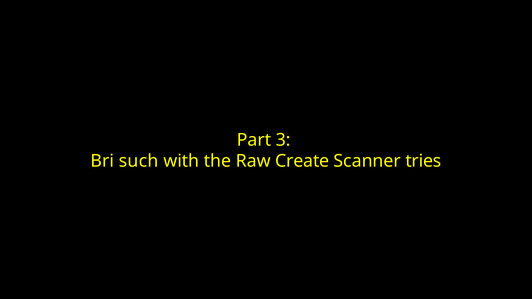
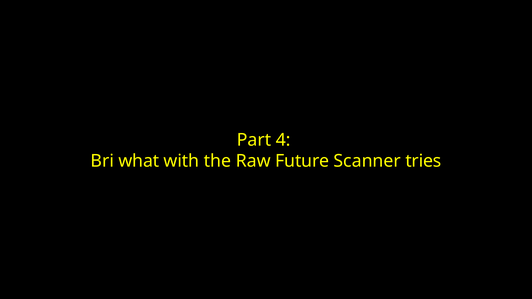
3: 3 -> 4 (283, 140)
such: such -> what (139, 161)
Create: Create -> Future (302, 161)
